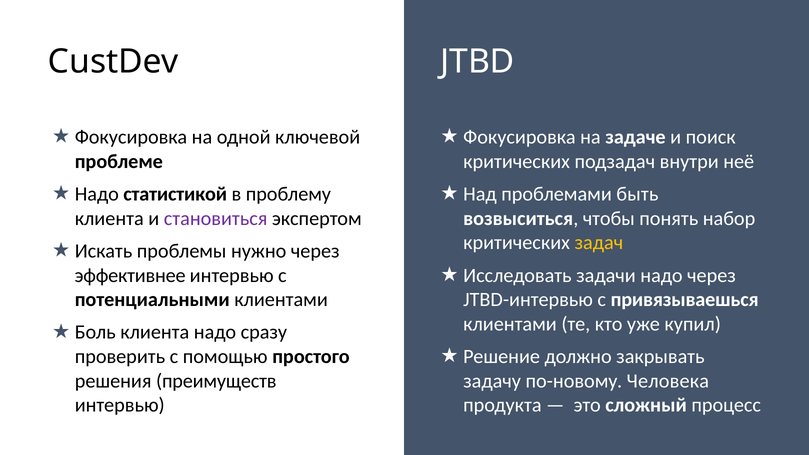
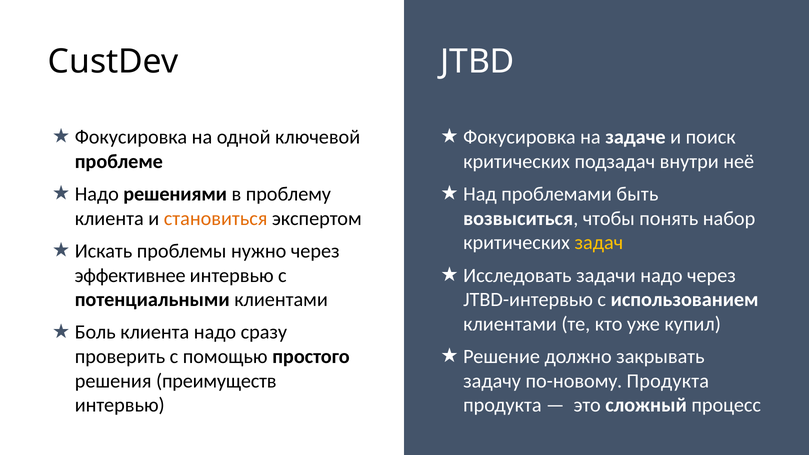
статистикой: статистикой -> решениями (175, 194)
становиться colour: purple -> orange (216, 218)
привязываешься: привязываешься -> использованием (685, 300)
по-новому Человека: Человека -> Продукта (668, 381)
